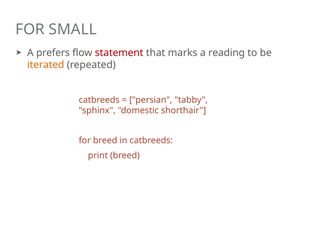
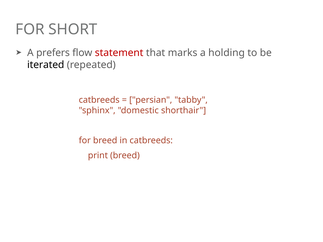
SMALL: SMALL -> SHORT (73, 29)
reading: reading -> holding (227, 53)
iterated colour: orange -> black (46, 65)
